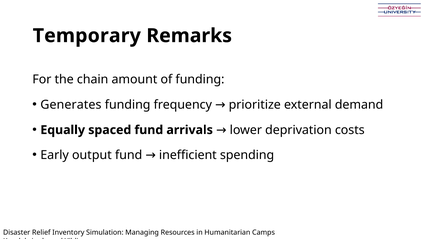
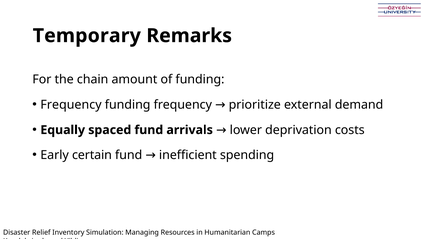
Generates: Generates -> Frequency (71, 105)
output: output -> certain (92, 155)
